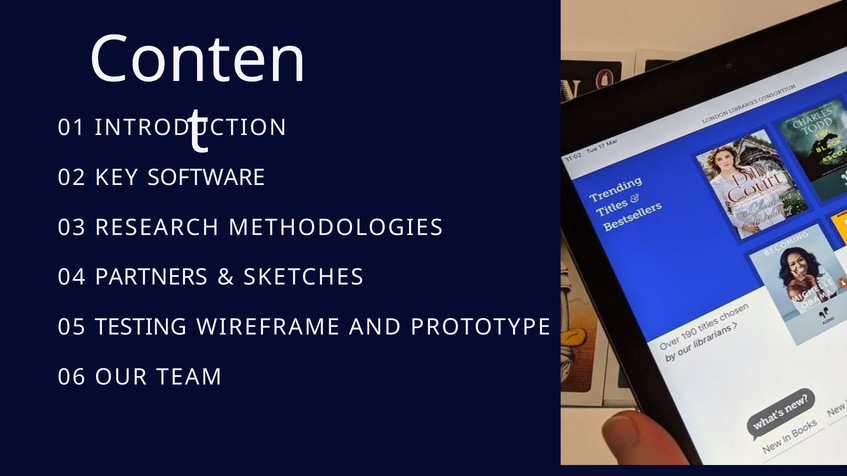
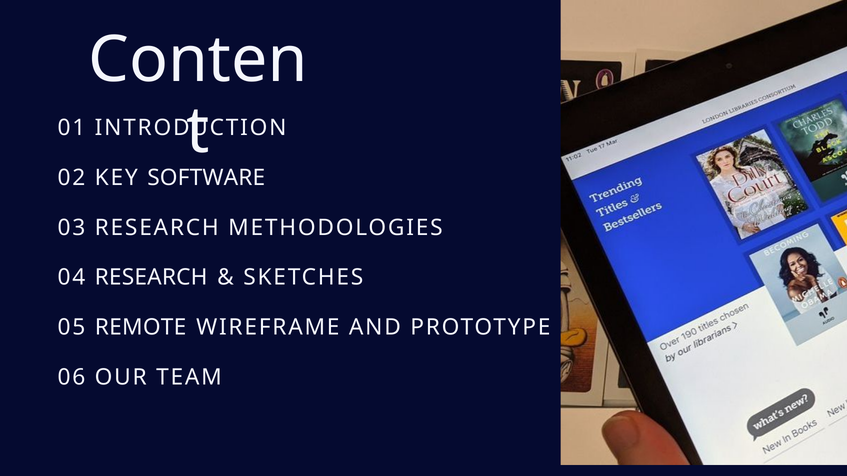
04 PARTNERS: PARTNERS -> RESEARCH (151, 278)
TESTING: TESTING -> REMOTE (141, 328)
